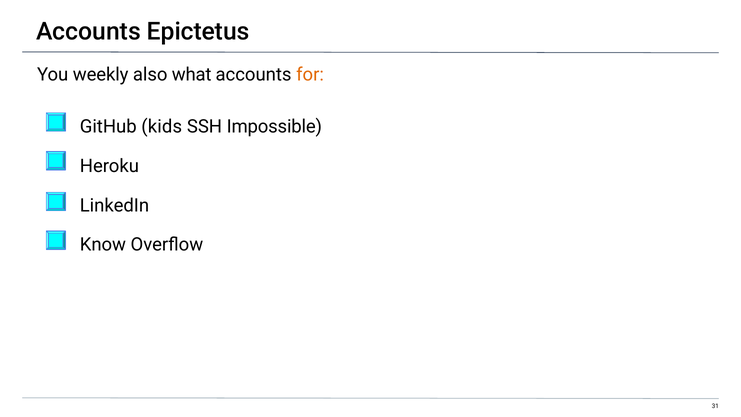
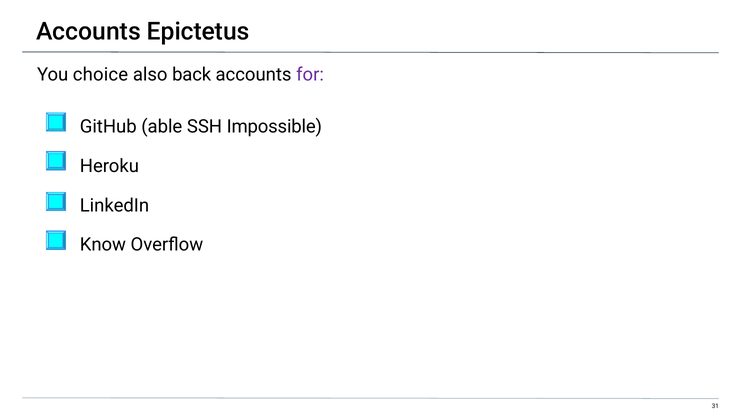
weekly: weekly -> choice (100, 75)
what: what -> back (192, 75)
for colour: orange -> purple (310, 75)
kids: kids -> able (162, 127)
